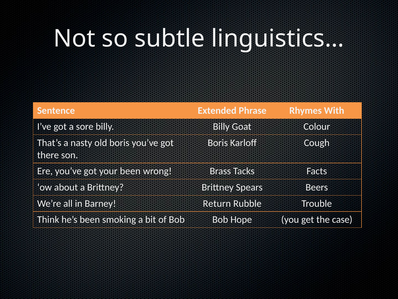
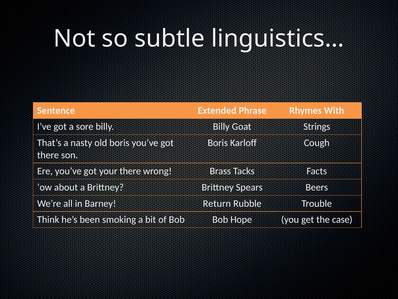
Colour: Colour -> Strings (317, 126)
your been: been -> there (130, 171)
